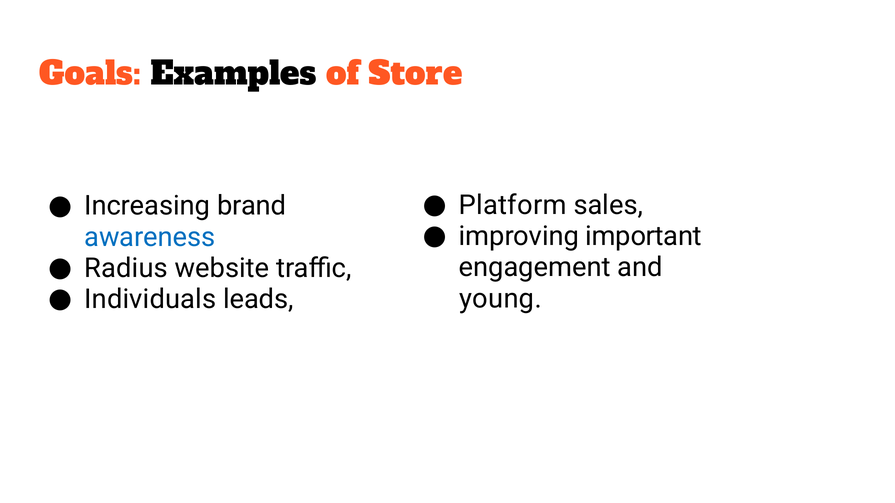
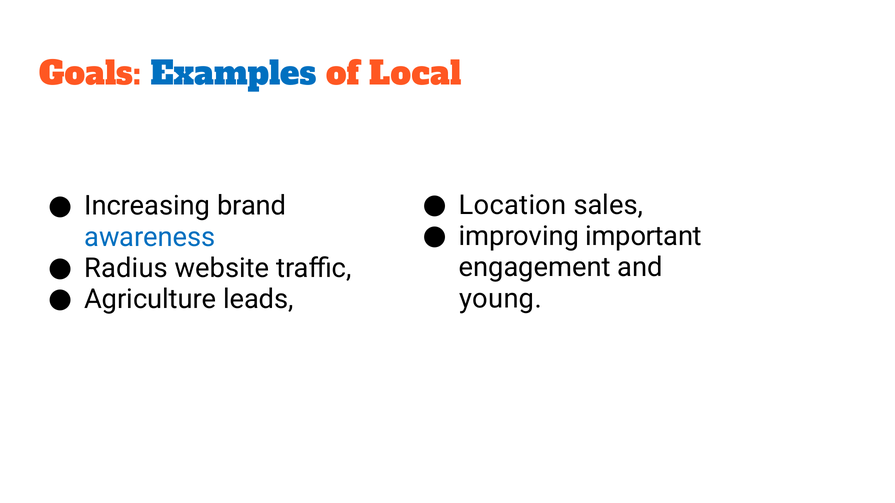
Examples colour: black -> blue (234, 74)
Store: Store -> Local (415, 74)
Platform: Platform -> Location (513, 205)
Individuals: Individuals -> Agriculture (150, 300)
